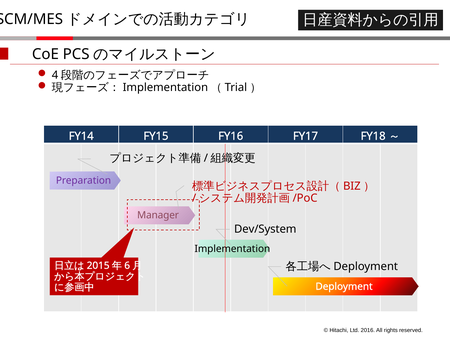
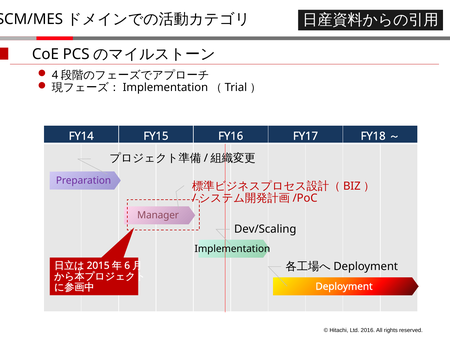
Dev/System: Dev/System -> Dev/Scaling (265, 229)
